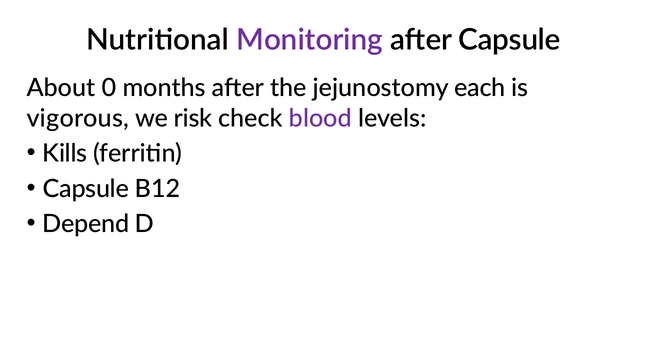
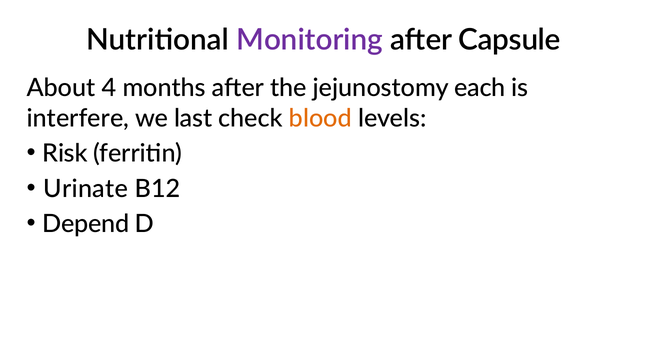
0: 0 -> 4 (109, 88)
vigorous: vigorous -> interfere (78, 118)
risk: risk -> last (193, 118)
blood colour: purple -> orange (320, 118)
Kills: Kills -> Risk (65, 154)
Capsule: Capsule -> Urinate (86, 189)
